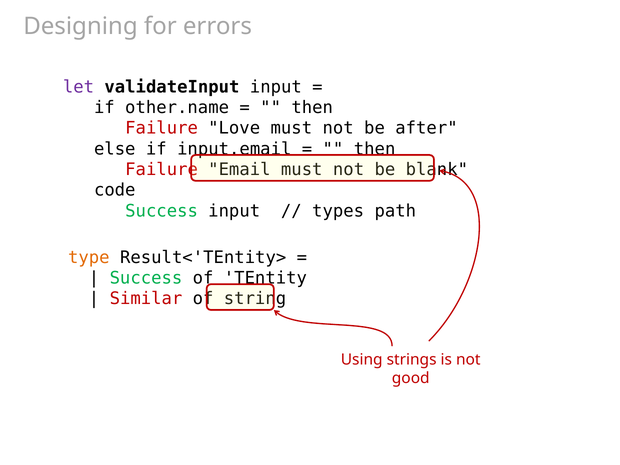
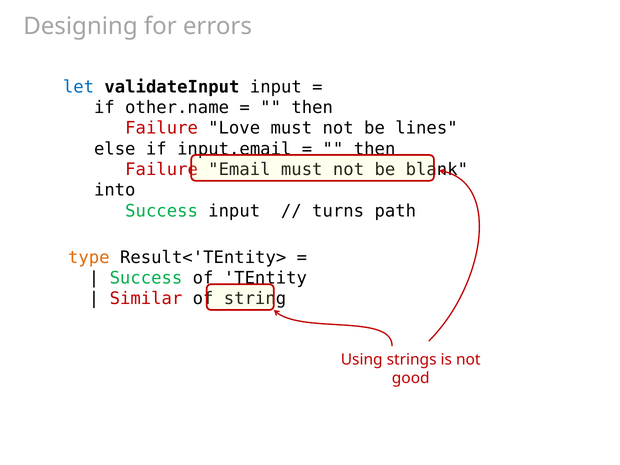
let colour: purple -> blue (78, 87)
after: after -> lines (426, 128)
code: code -> into (115, 190)
types: types -> turns (338, 211)
